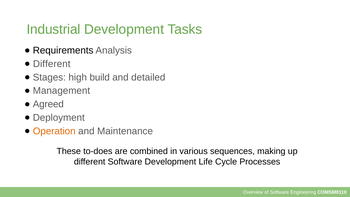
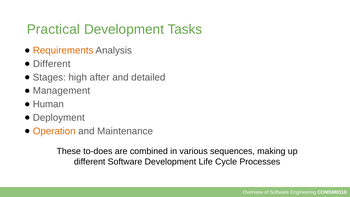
Industrial: Industrial -> Practical (53, 29)
Requirements colour: black -> orange (63, 50)
build: build -> after (100, 77)
Agreed: Agreed -> Human (48, 104)
